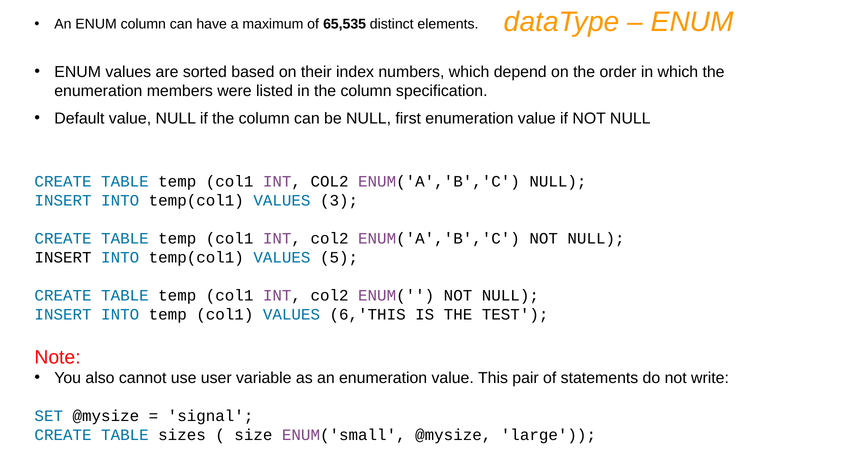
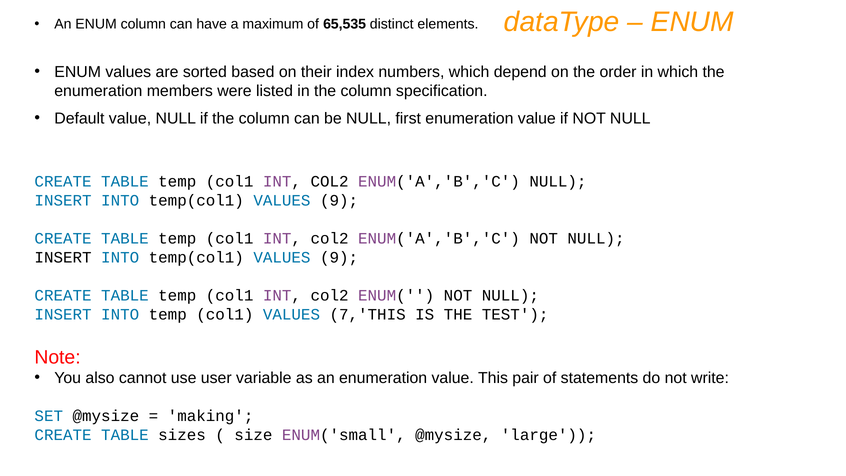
3: 3 -> 9 (339, 200)
5: 5 -> 9 (339, 258)
6,'THIS: 6,'THIS -> 7,'THIS (368, 315)
signal: signal -> making (211, 416)
